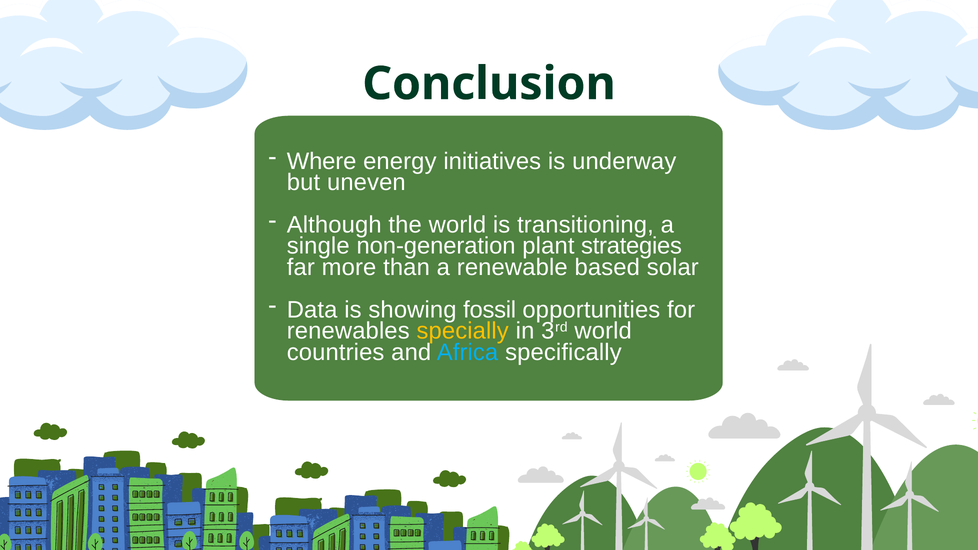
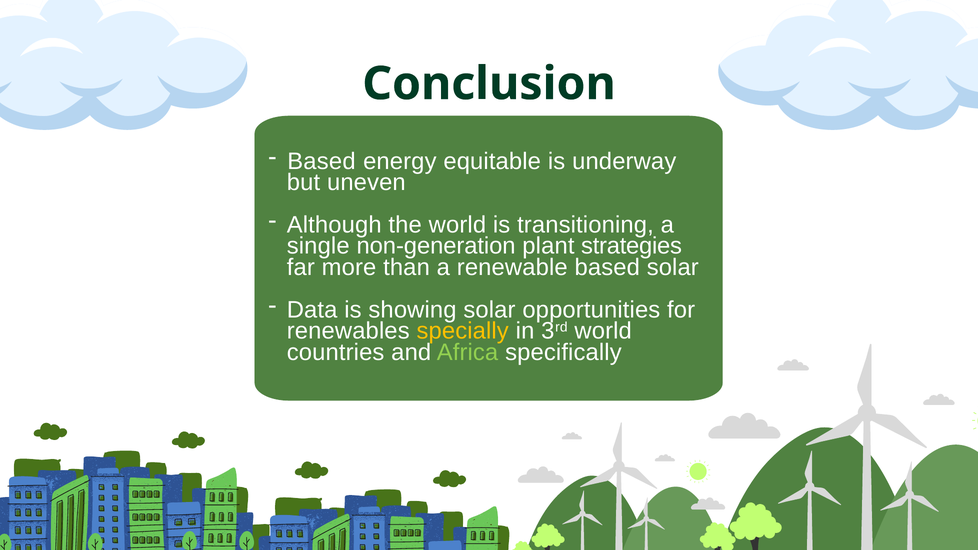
Where: Where -> Based (321, 161)
initiatives: initiatives -> equitable (492, 161)
showing fossil: fossil -> solar (489, 310)
Africa colour: light blue -> light green (468, 352)
